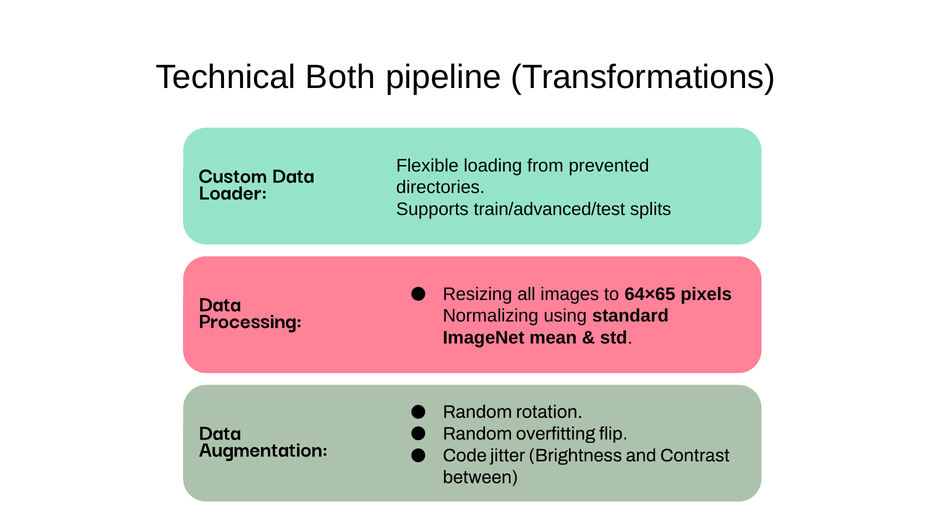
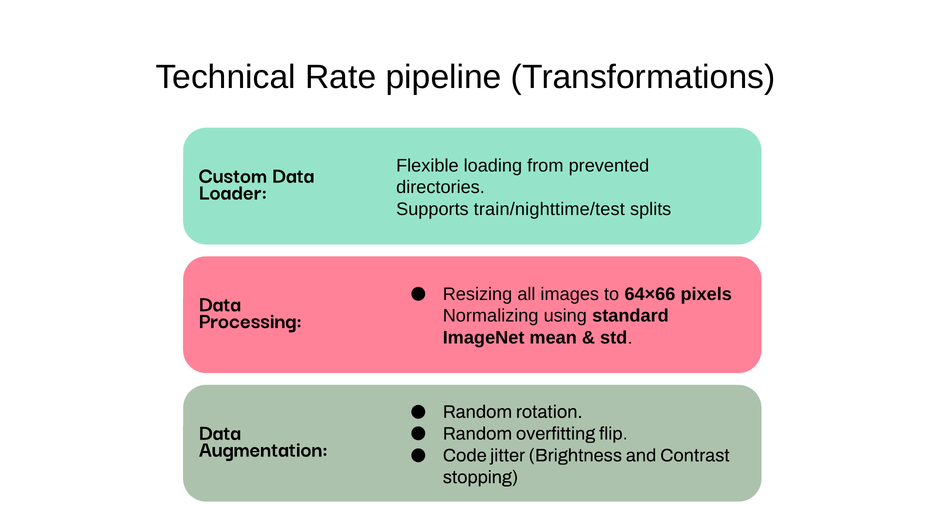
Both: Both -> Rate (341, 77)
train/advanced/test: train/advanced/test -> train/nighttime/test (549, 209)
64×65: 64×65 -> 64×66 (650, 294)
between: between -> stopping (481, 477)
